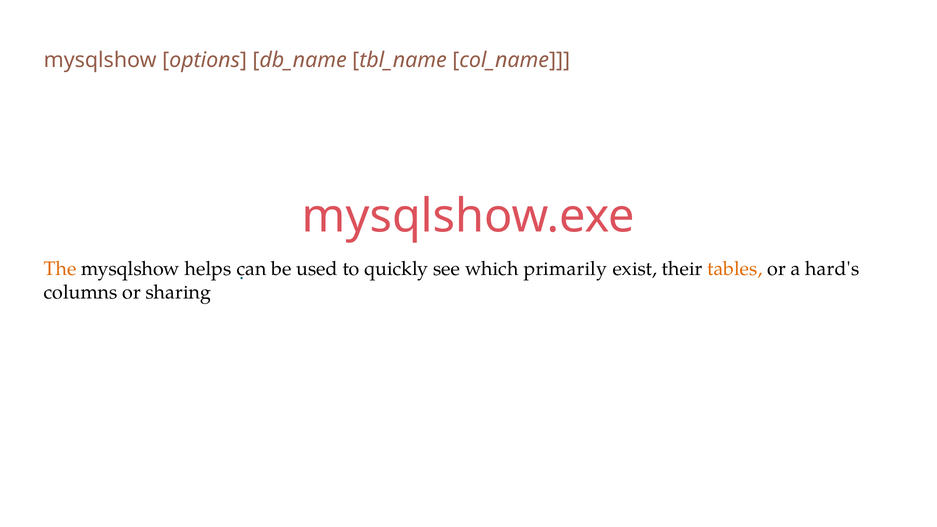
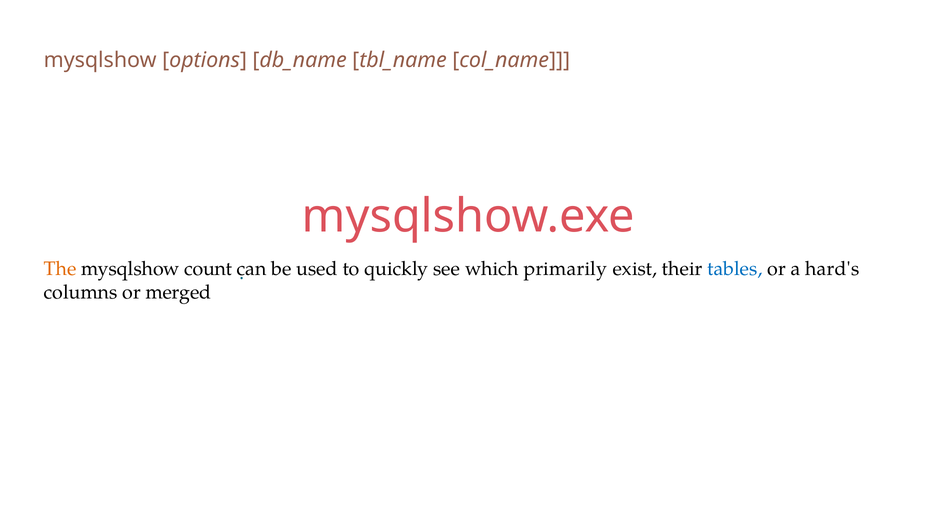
helps: helps -> count (208, 269)
tables colour: orange -> blue (735, 269)
sharing: sharing -> merged (178, 292)
